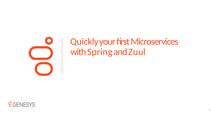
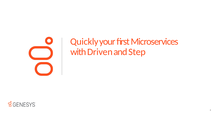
Spring: Spring -> Driven (100, 52)
Zuul: Zuul -> Step (137, 52)
